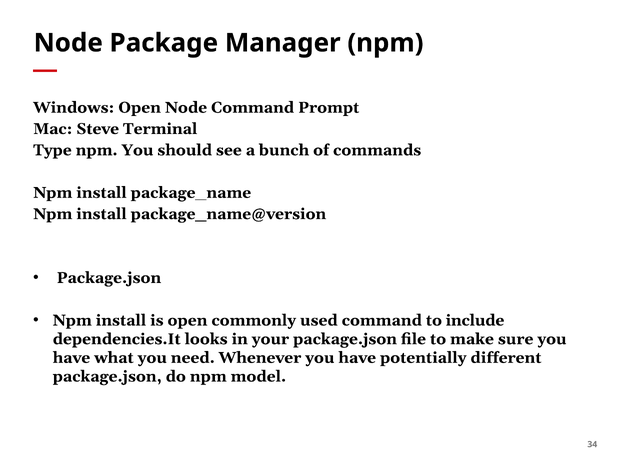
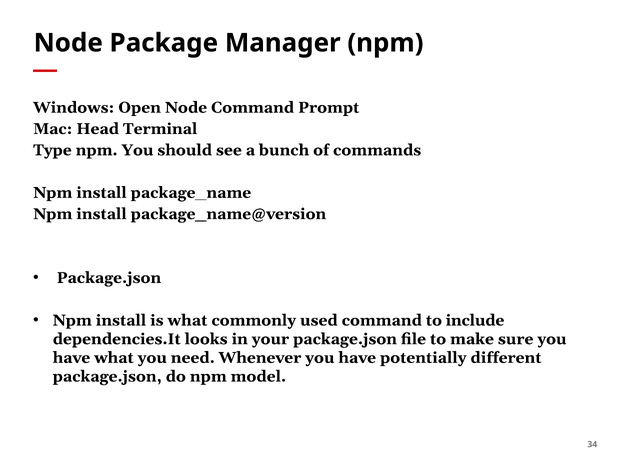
Steve: Steve -> Head (98, 129)
is open: open -> what (187, 321)
